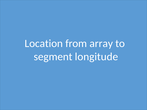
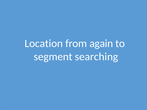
array: array -> again (101, 44)
longitude: longitude -> searching (96, 57)
